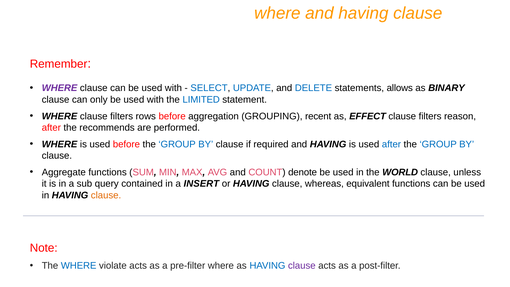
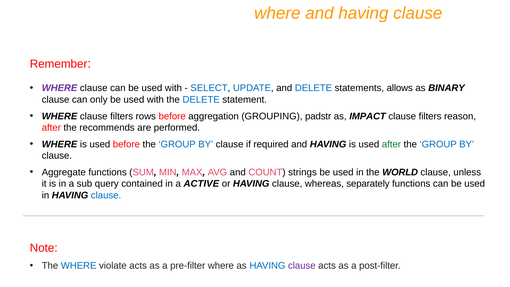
the LIMITED: LIMITED -> DELETE (201, 100)
recent: recent -> padstr (318, 116)
EFFECT: EFFECT -> IMPACT (368, 116)
after colour: blue -> green (391, 144)
denote: denote -> strings (302, 172)
INSERT: INSERT -> ACTIVE (201, 184)
equivalent: equivalent -> separately (368, 184)
clause colour: orange -> blue (106, 195)
